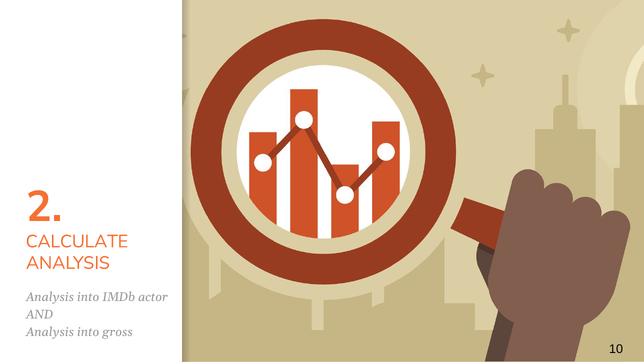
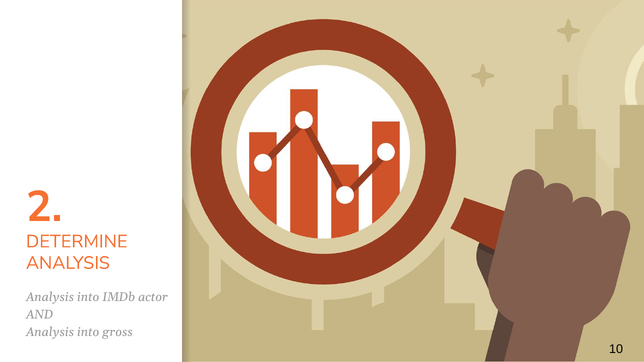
CALCULATE: CALCULATE -> DETERMINE (77, 242)
